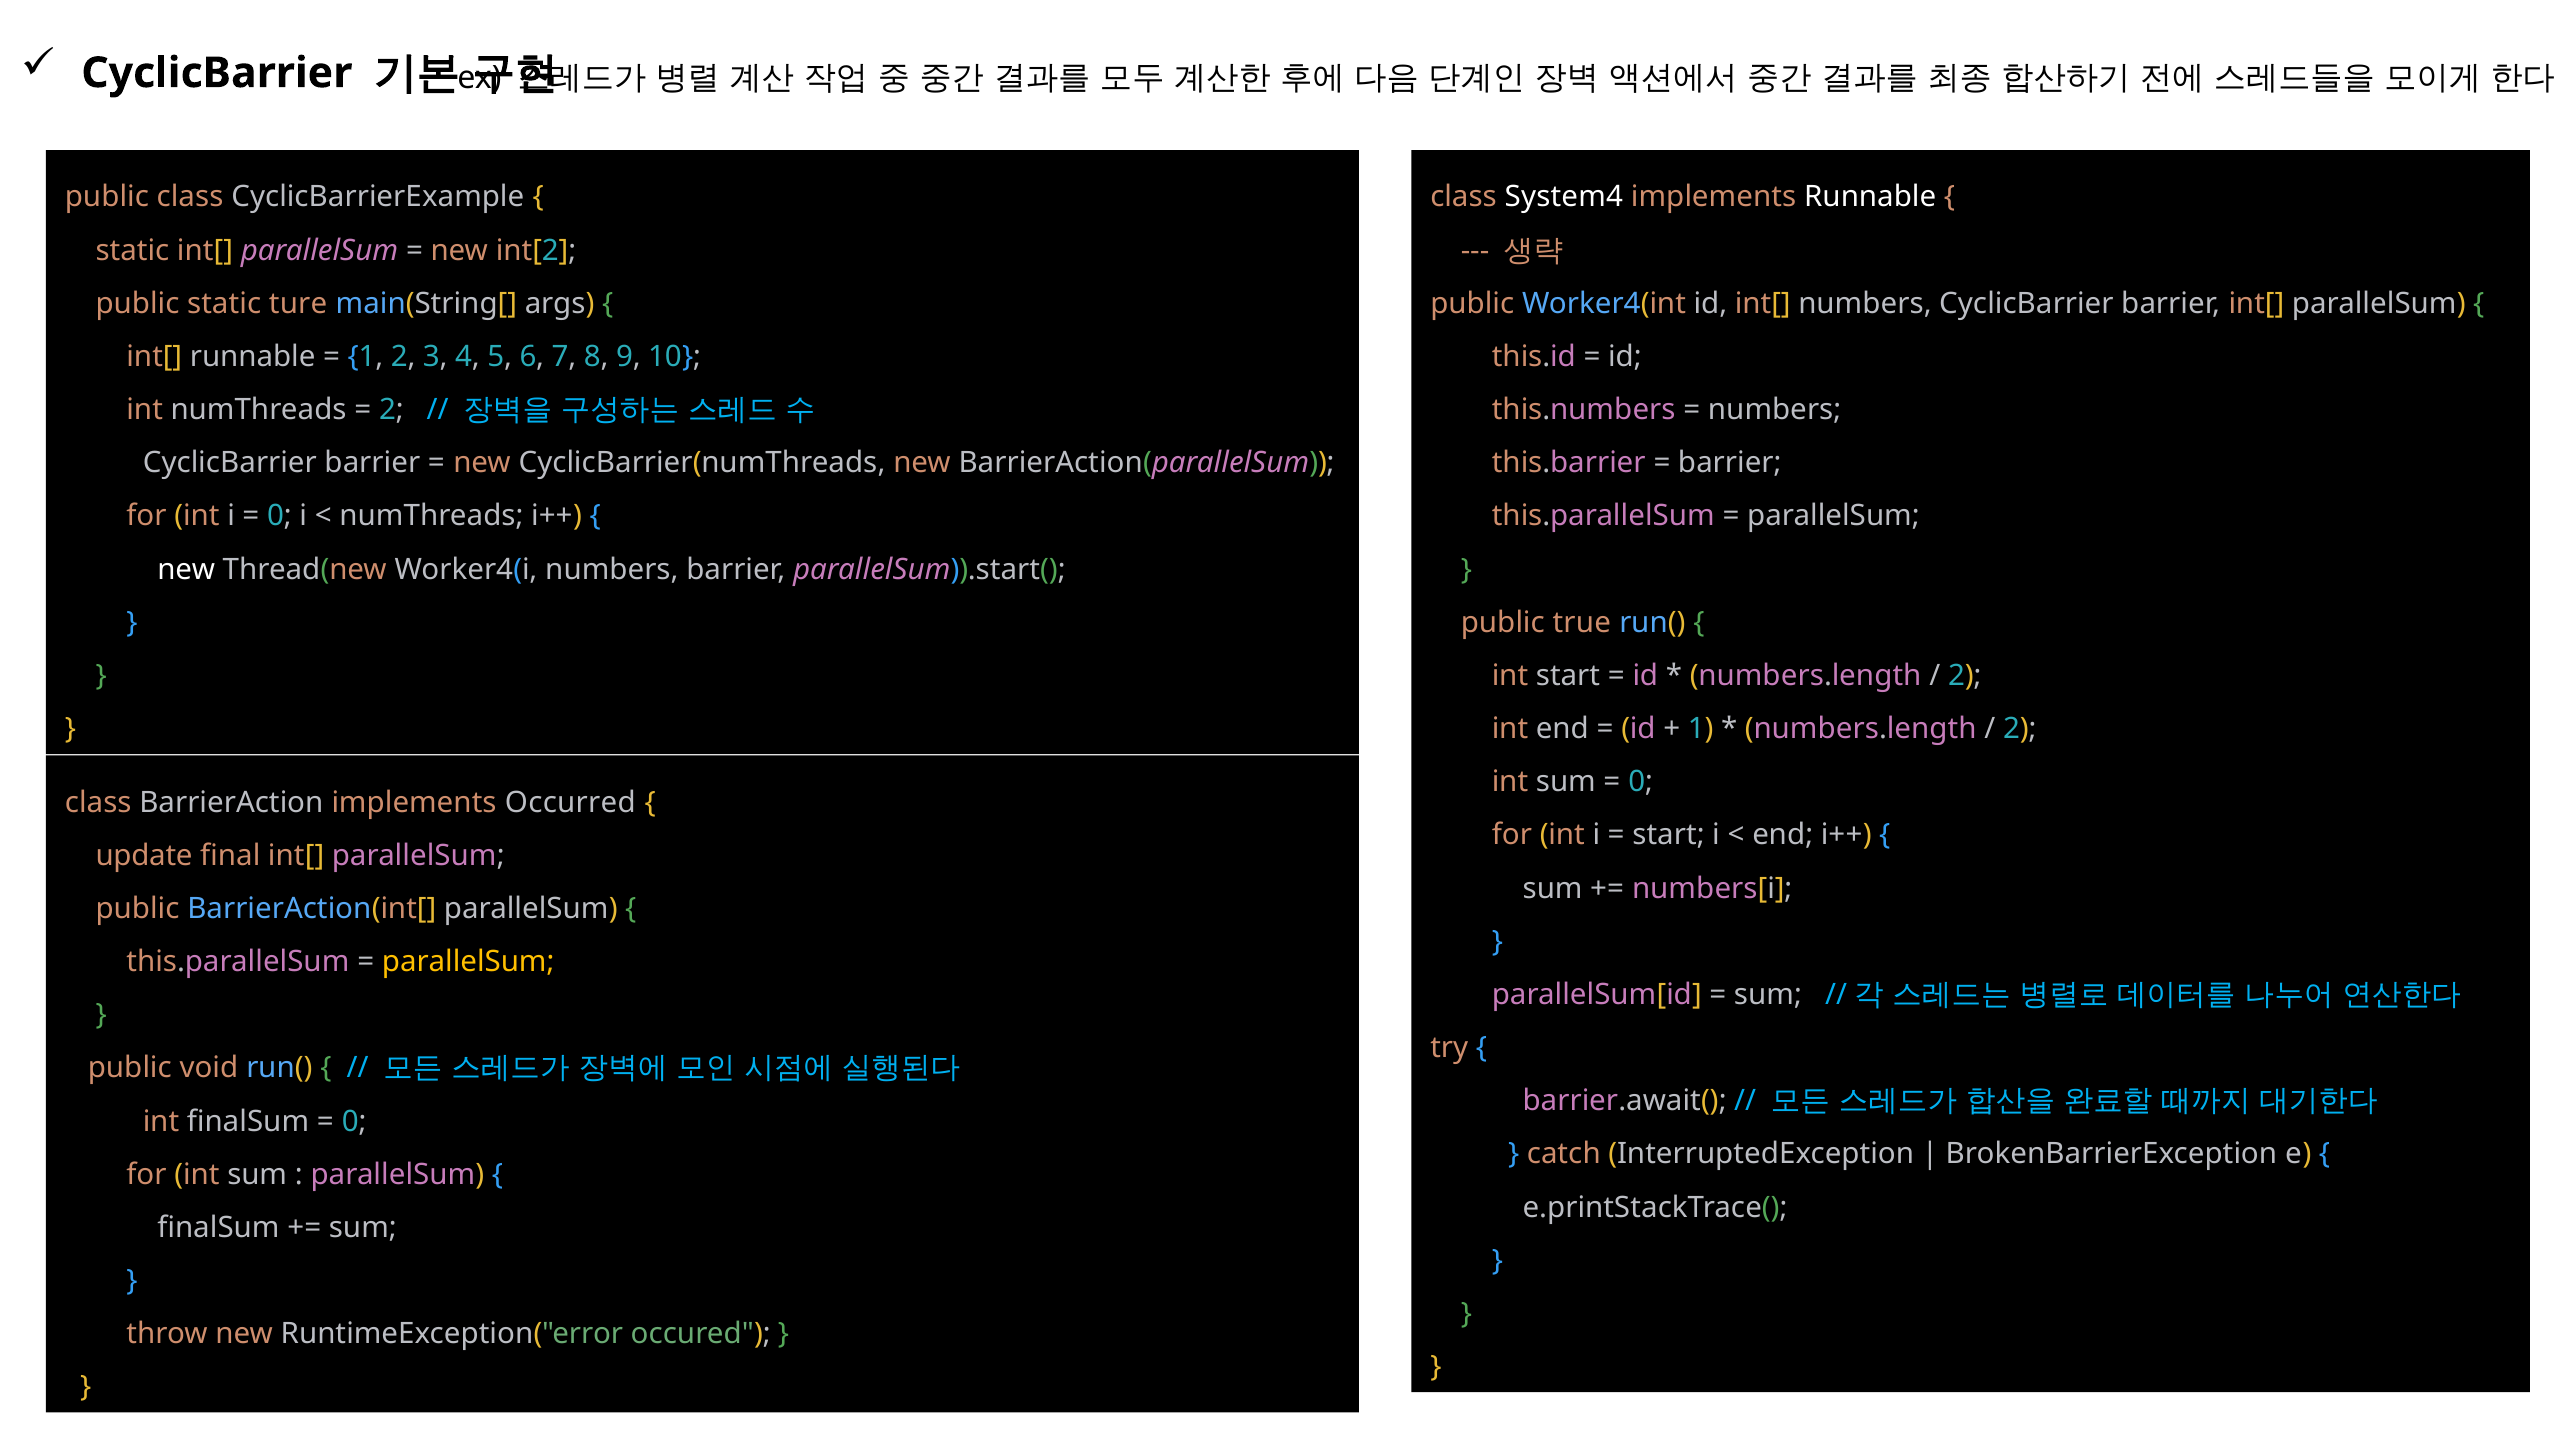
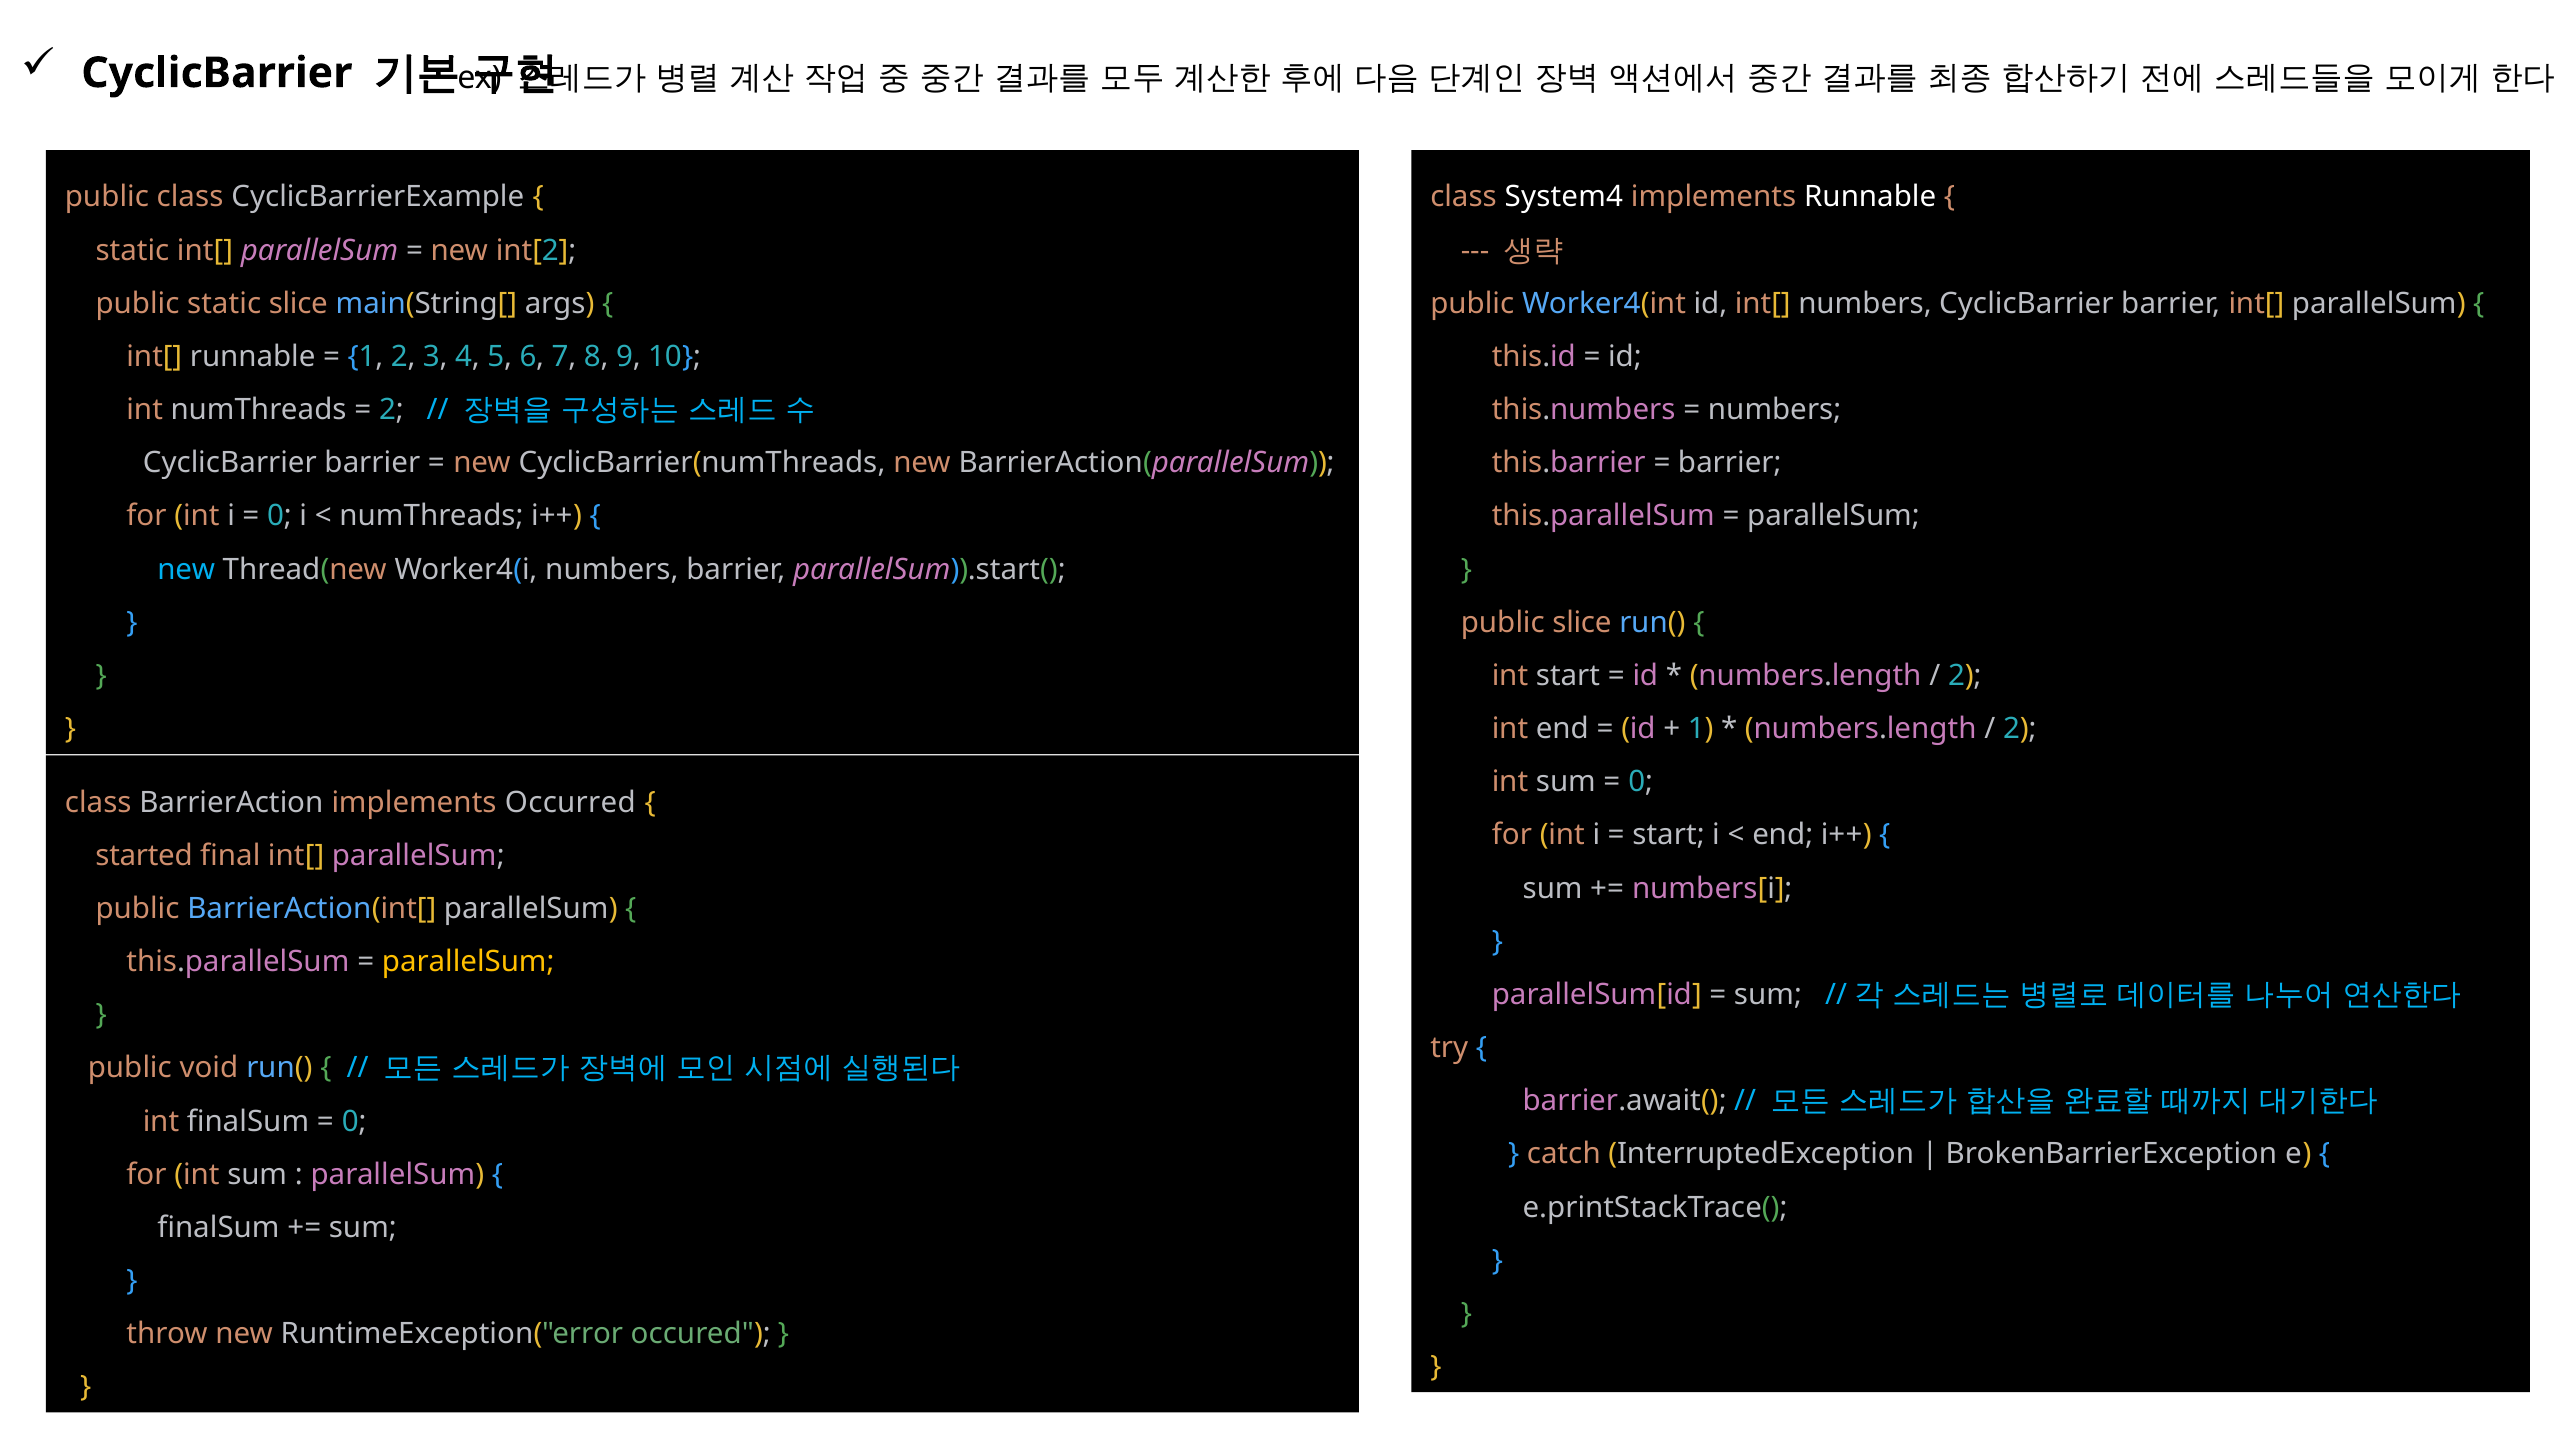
static ture: ture -> slice (298, 304)
new colour: white -> light blue (186, 569)
public true: true -> slice (1582, 623)
update: update -> started (144, 855)
